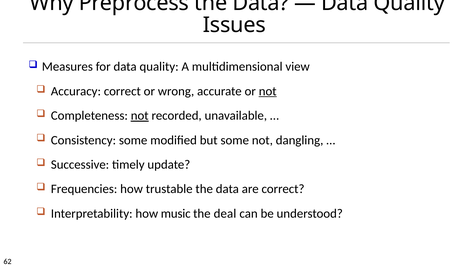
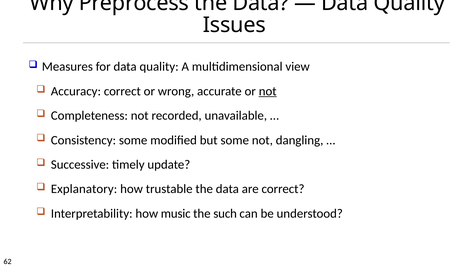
not underline: present -> none (140, 116)
Frequencies: Frequencies -> Explanatory (84, 189)
deal: deal -> such (225, 214)
